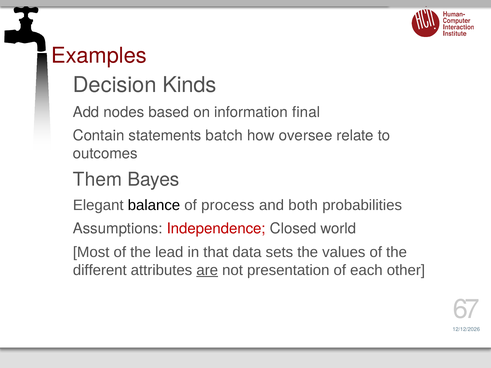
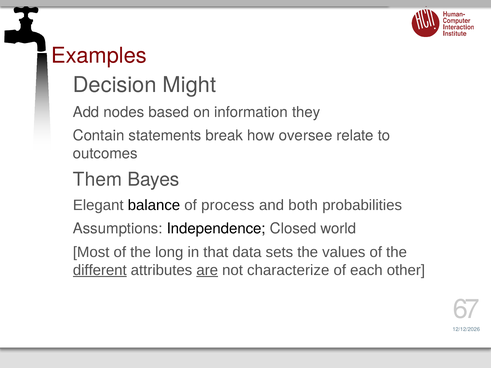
Kinds: Kinds -> Might (189, 85)
final: final -> they (306, 112)
batch: batch -> break (224, 136)
Independence colour: red -> black (216, 229)
lead: lead -> long (169, 252)
different underline: none -> present (100, 270)
presentation: presentation -> characterize (288, 270)
